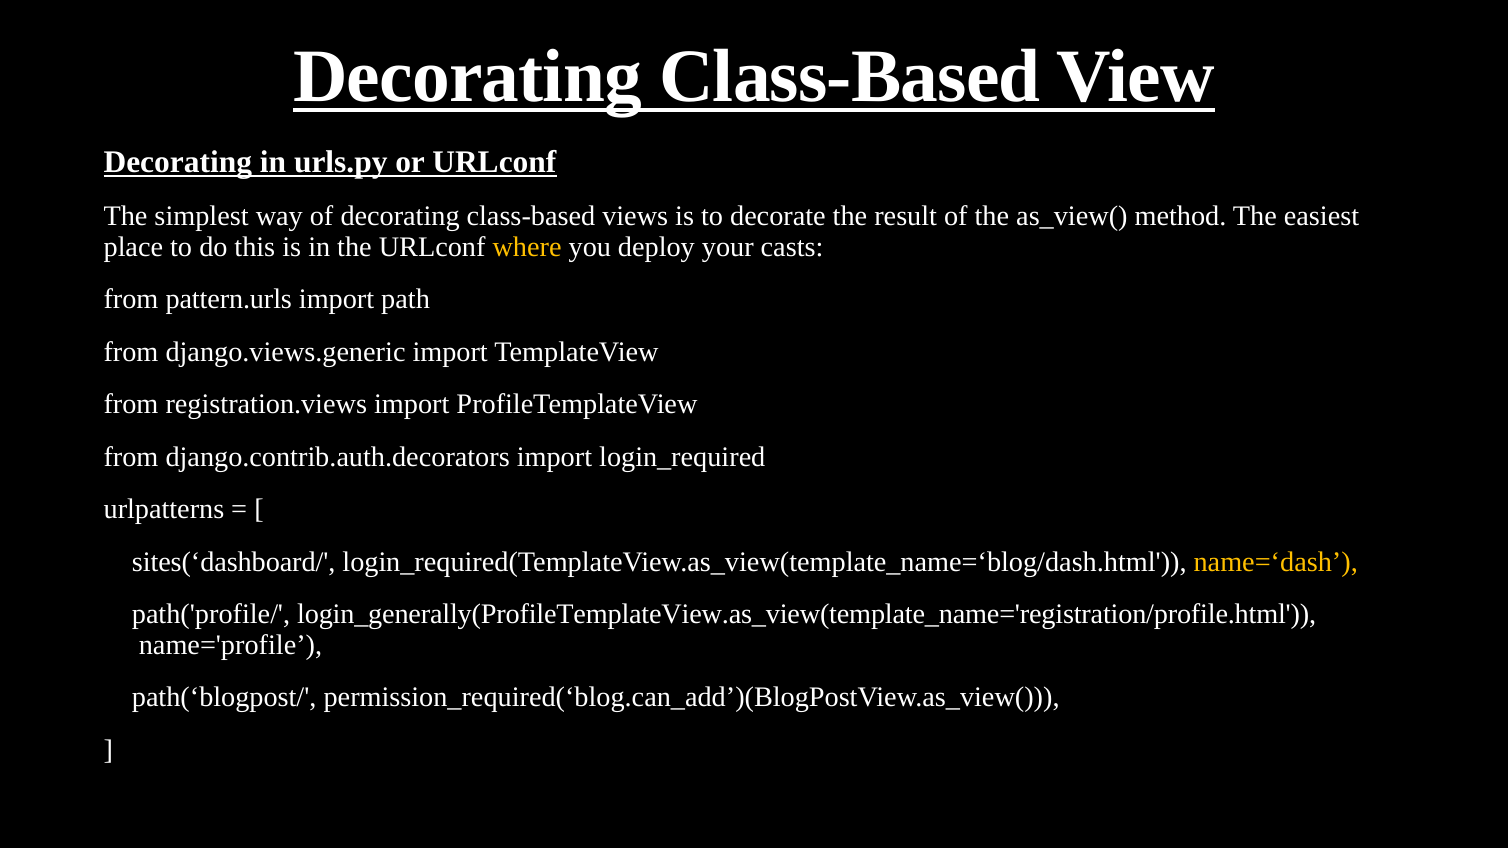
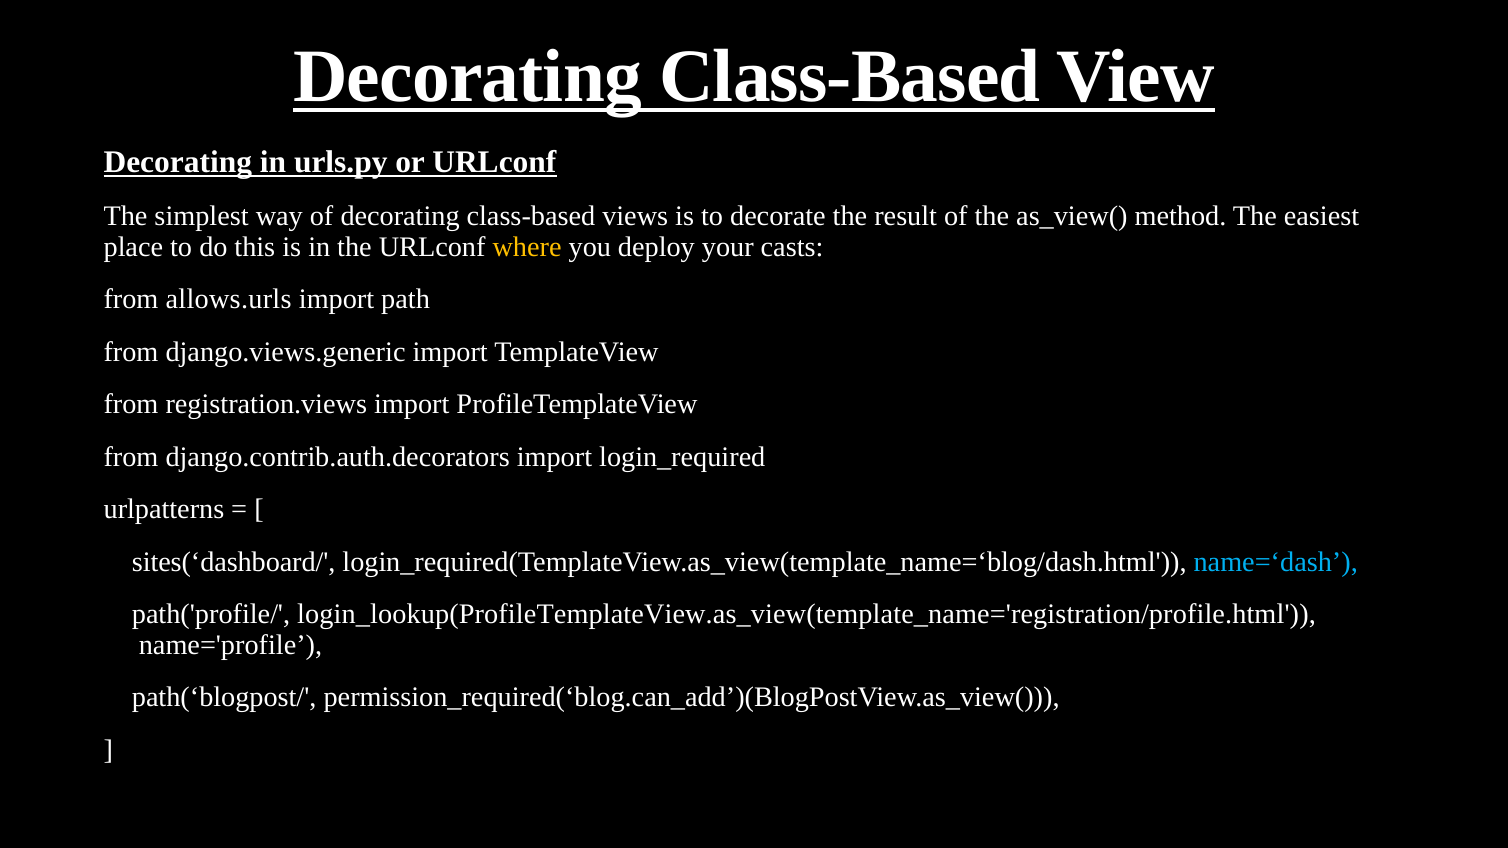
pattern.urls: pattern.urls -> allows.urls (229, 299)
name=‘dash colour: yellow -> light blue (1276, 562)
login_generally(ProfileTemplateView.as_view(template_name='registration/profile.html: login_generally(ProfileTemplateView.as_view(template_name='registration/profile.html -> login_lookup(ProfileTemplateView.as_view(template_name='registration/profile.html (807, 615)
